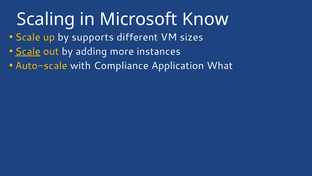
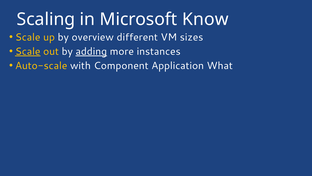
supports: supports -> overview (93, 37)
adding underline: none -> present (91, 51)
Compliance: Compliance -> Component (121, 66)
